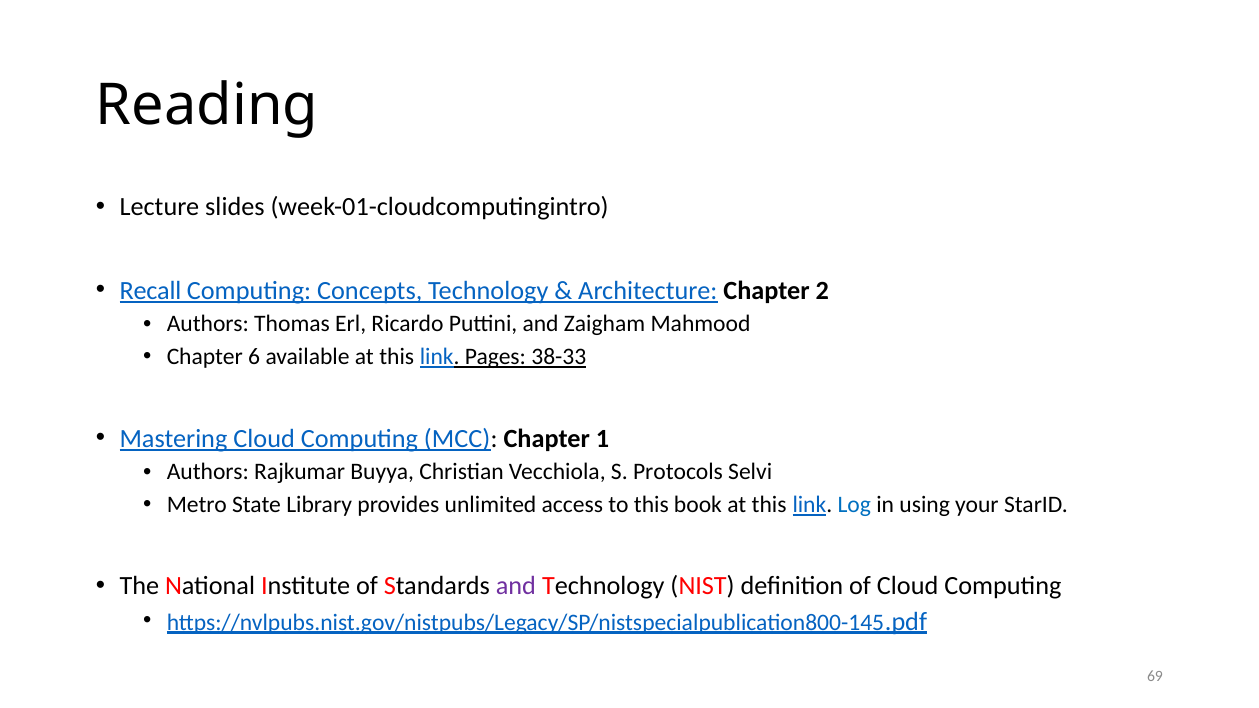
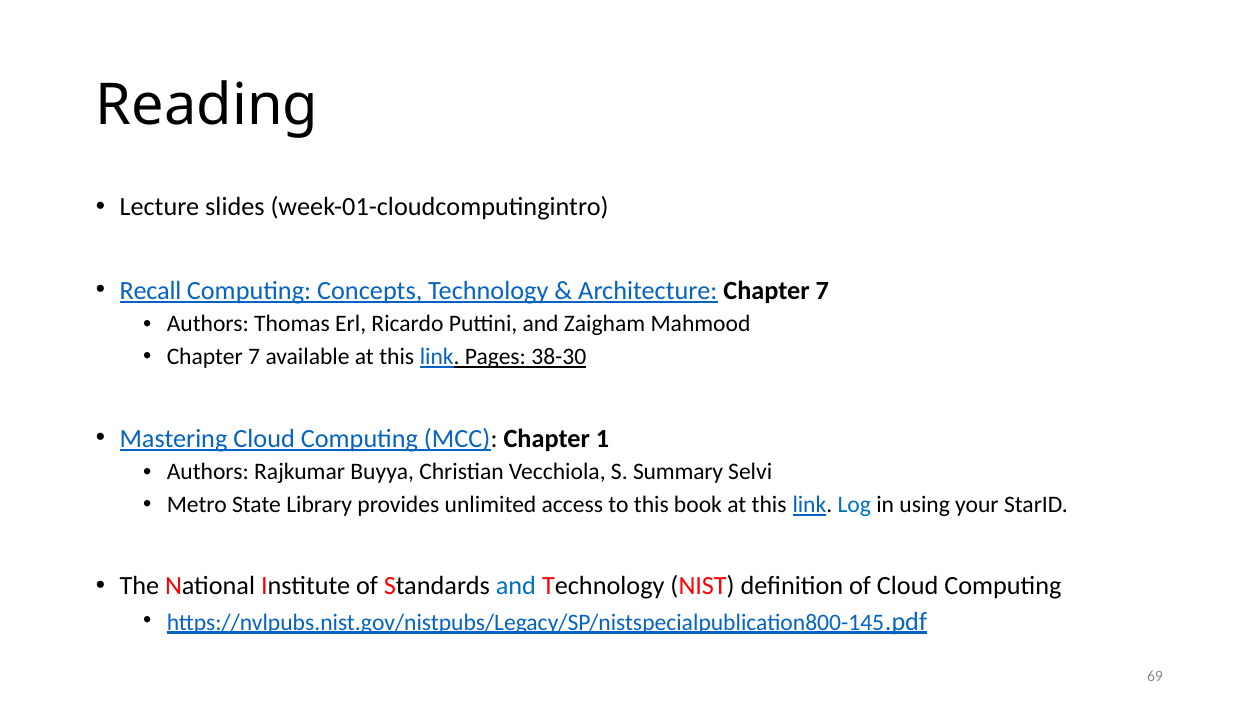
Architecture Chapter 2: 2 -> 7 (822, 291)
6: 6 -> 7 (254, 357)
38-33: 38-33 -> 38-30 (559, 357)
Protocols: Protocols -> Summary (678, 472)
and colour: purple -> blue (516, 586)
